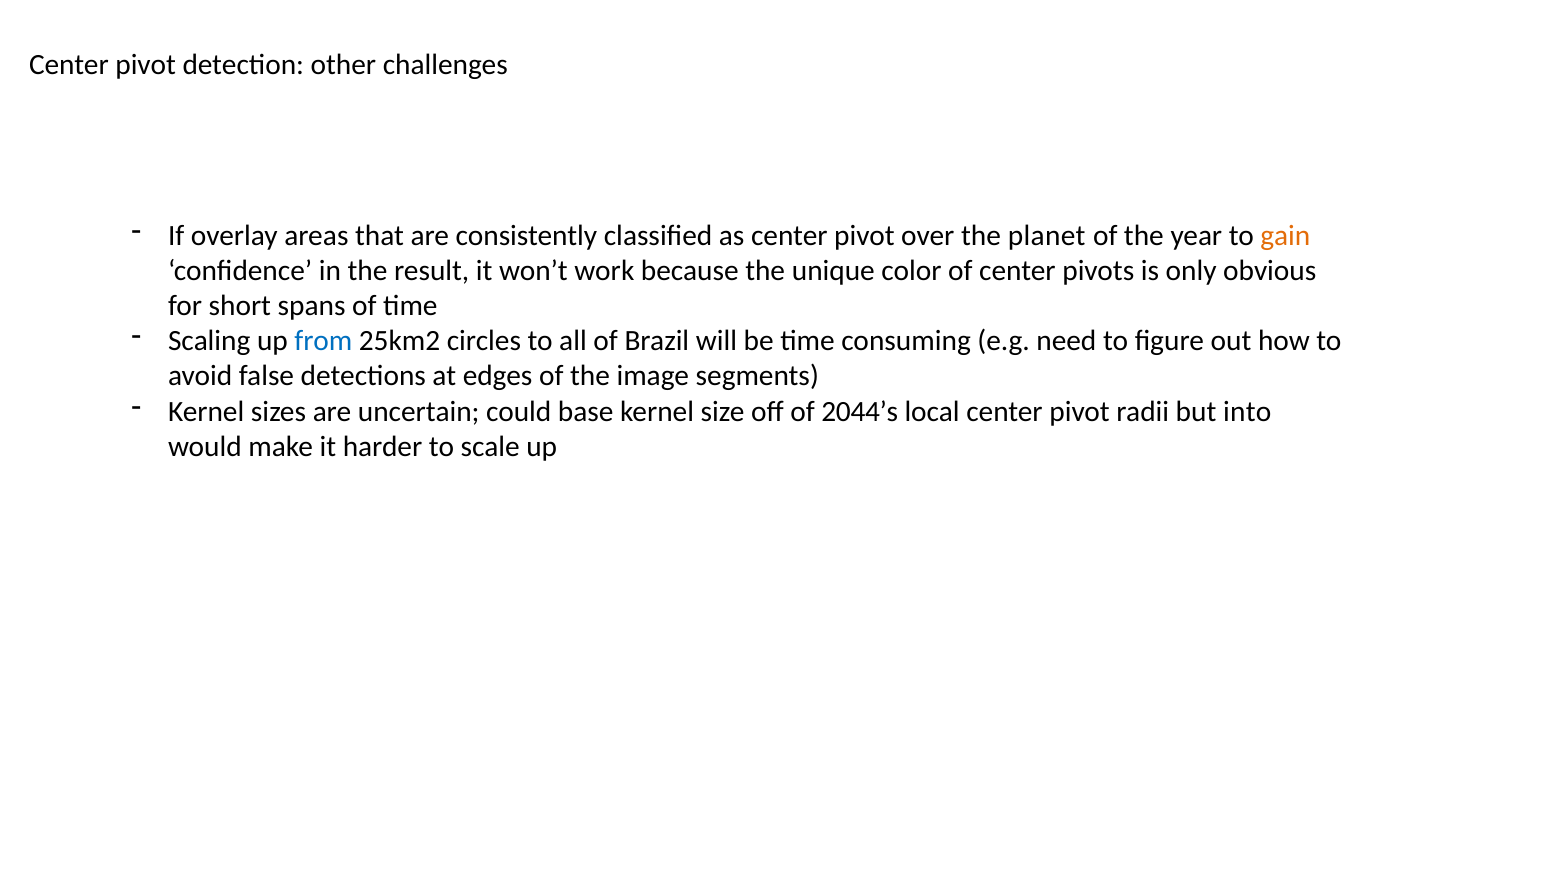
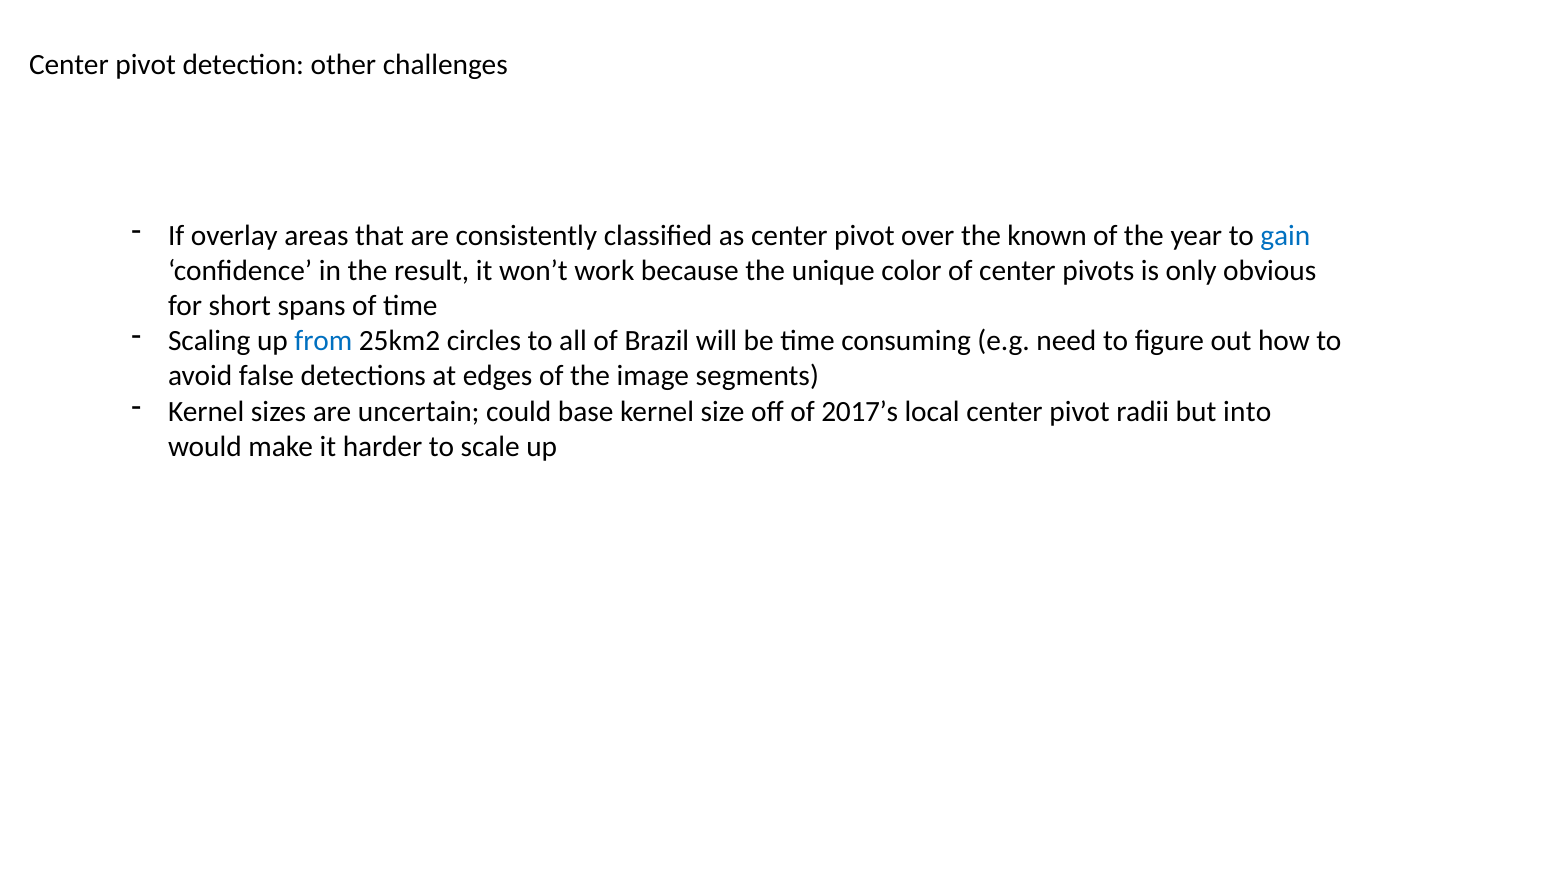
planet: planet -> known (1047, 235)
gain colour: orange -> blue (1285, 235)
2044’s: 2044’s -> 2017’s (860, 412)
